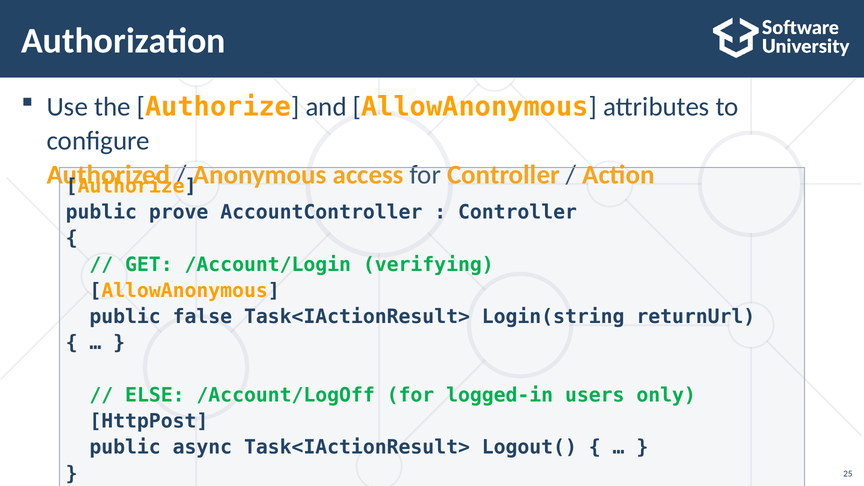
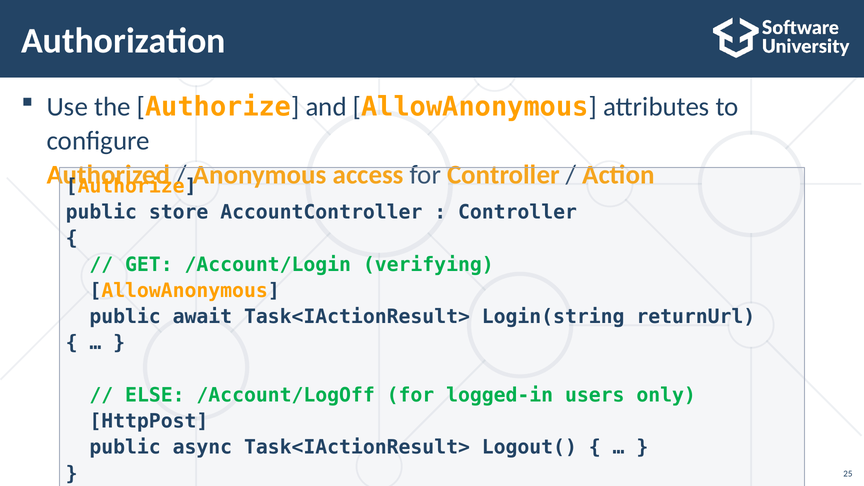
prove: prove -> store (179, 212)
false: false -> await (202, 317)
